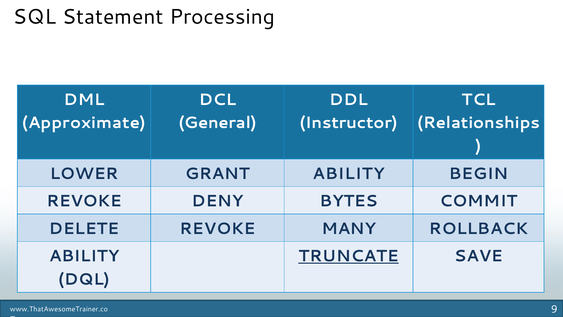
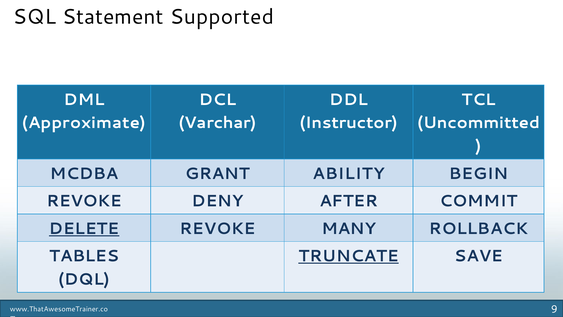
Processing: Processing -> Supported (222, 17)
General: General -> Varchar (218, 123)
Relationships: Relationships -> Uncommitted (479, 123)
LOWER: LOWER -> MCDBA (84, 173)
BYTES: BYTES -> AFTER (349, 201)
DELETE underline: none -> present (84, 228)
ABILITY: ABILITY -> TABLES (84, 256)
